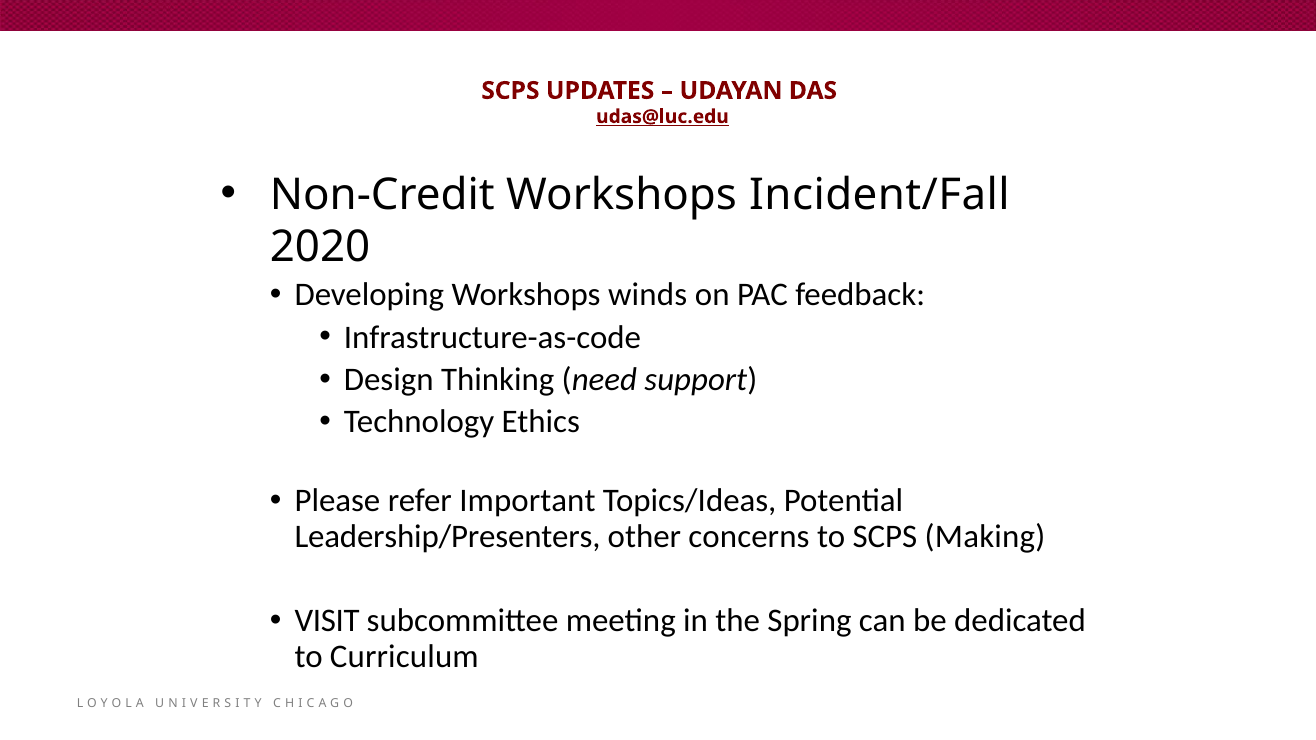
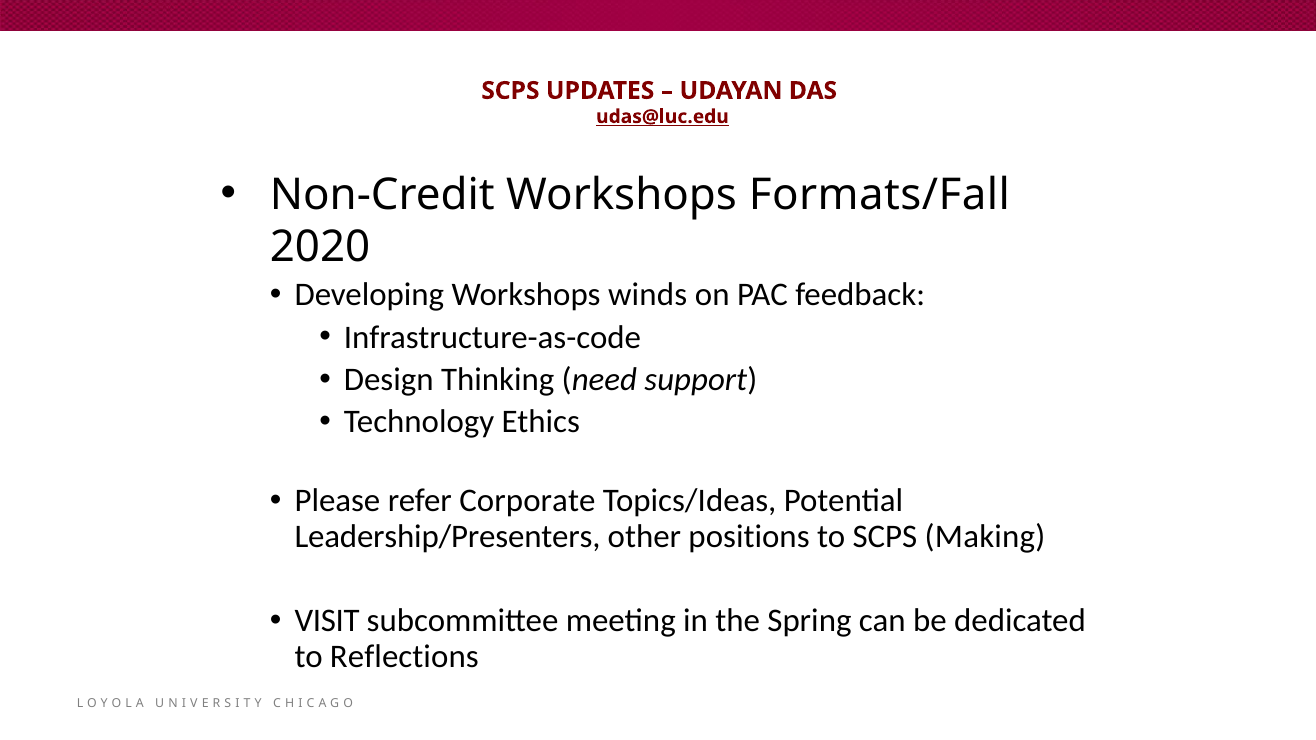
Incident/Fall: Incident/Fall -> Formats/Fall (879, 195)
Important: Important -> Corporate (527, 501)
concerns: concerns -> positions (749, 537)
Curriculum: Curriculum -> Reflections (404, 657)
